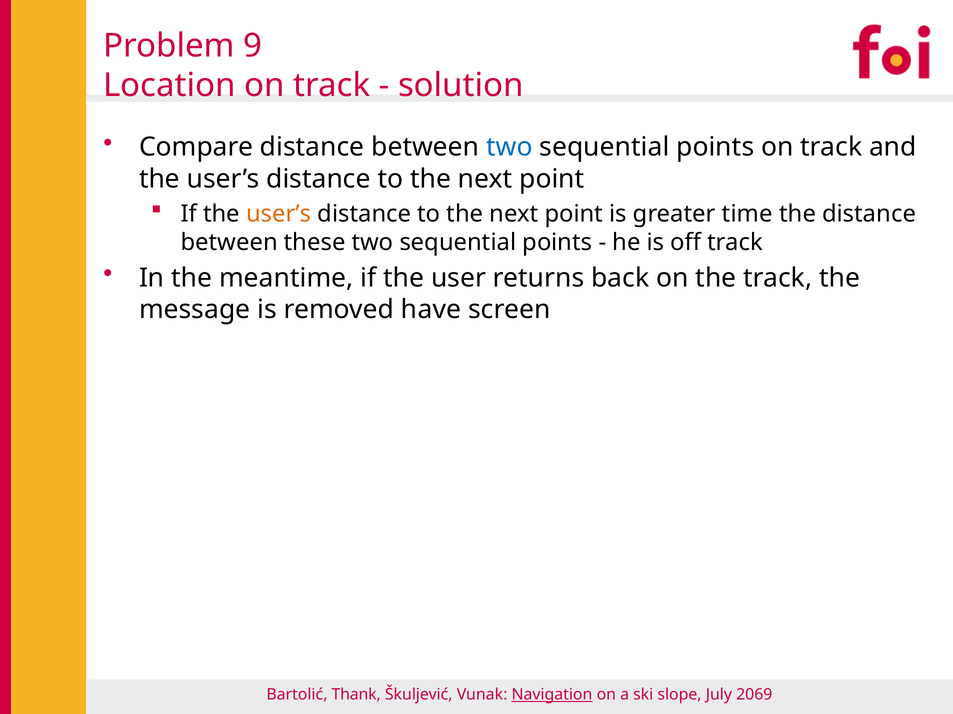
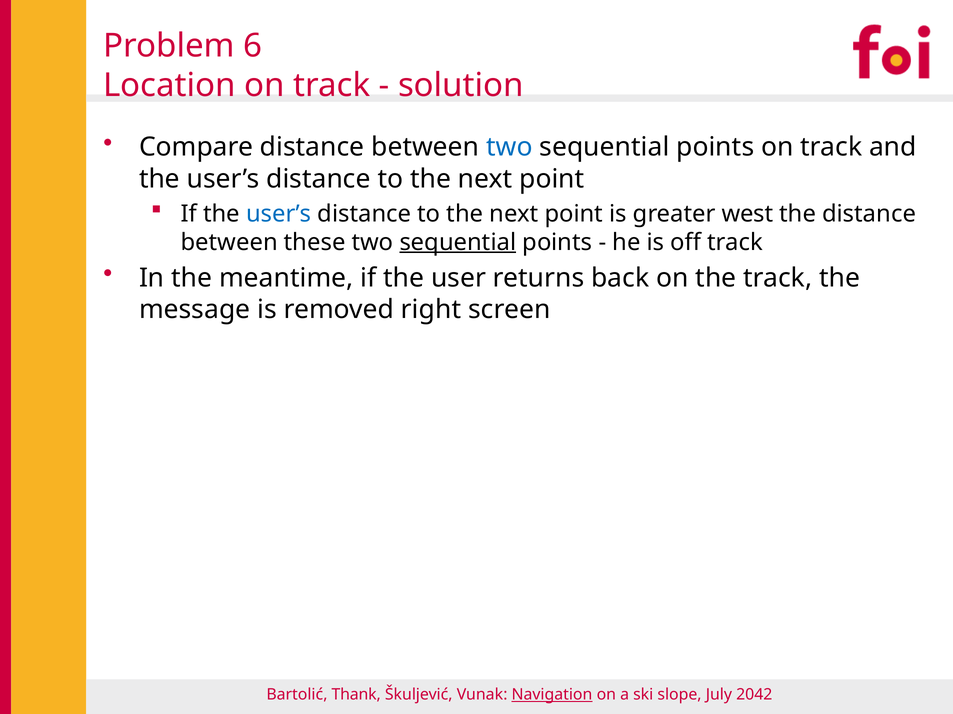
9: 9 -> 6 (253, 46)
user’s colour: orange -> blue (279, 214)
time: time -> west (748, 214)
sequential underline: none -> present (458, 242)
have: have -> right (431, 310)
2069: 2069 -> 2042 (754, 695)
